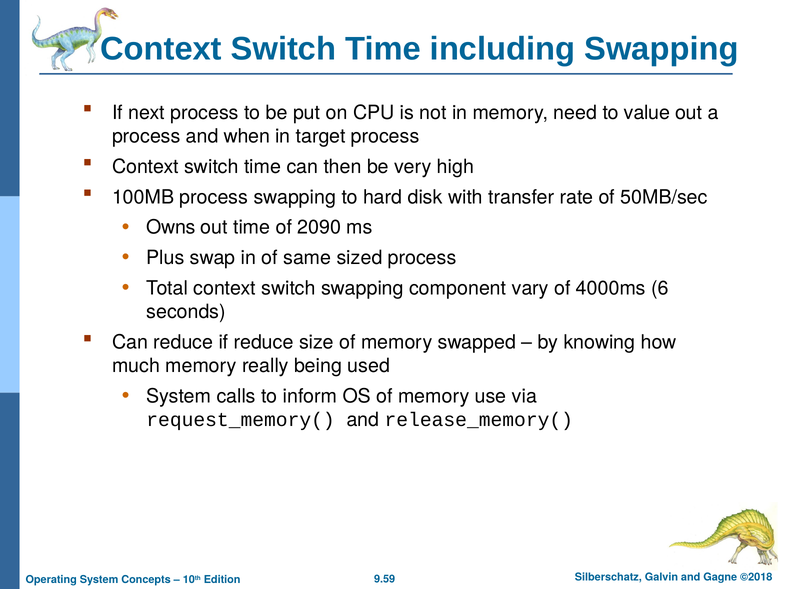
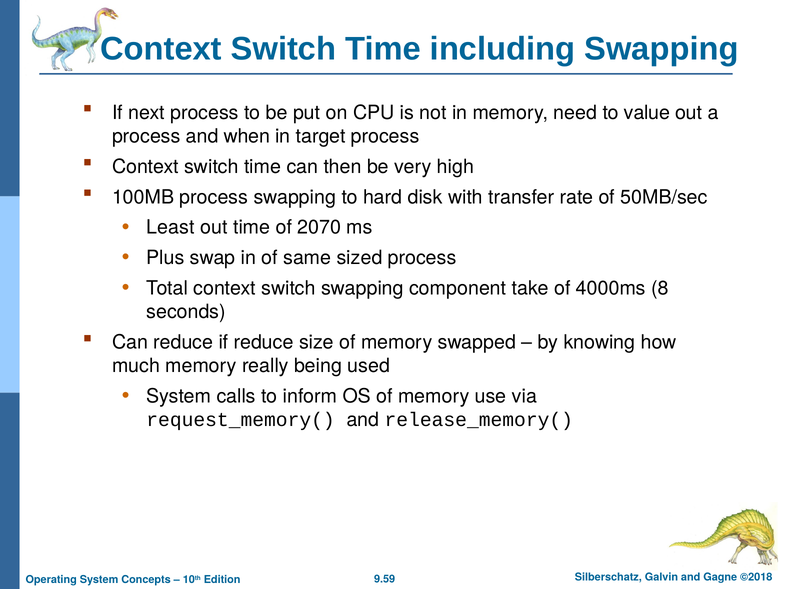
Owns: Owns -> Least (171, 227)
2090: 2090 -> 2070 (319, 227)
vary: vary -> take (530, 288)
6: 6 -> 8 (660, 288)
